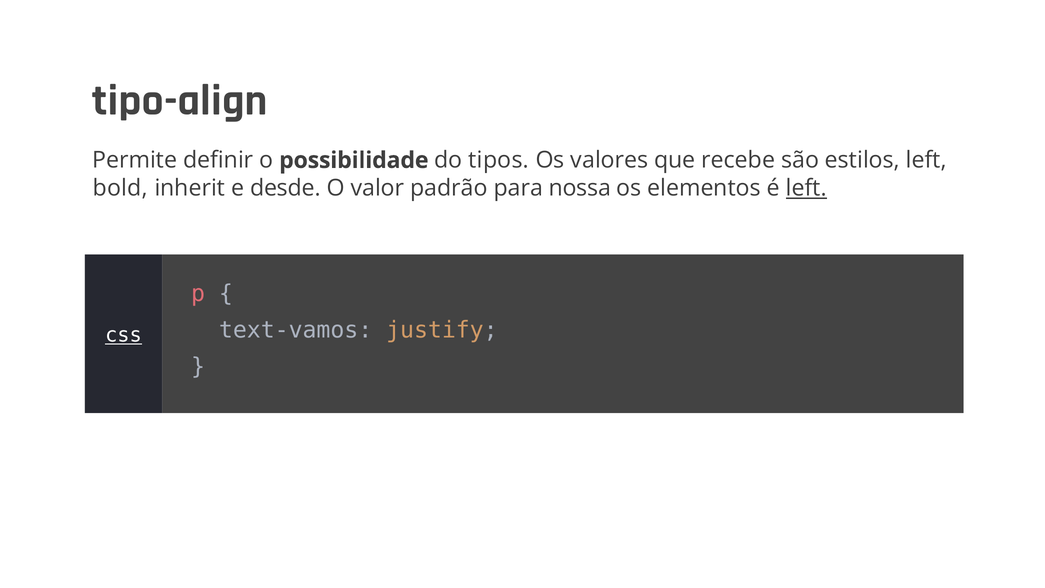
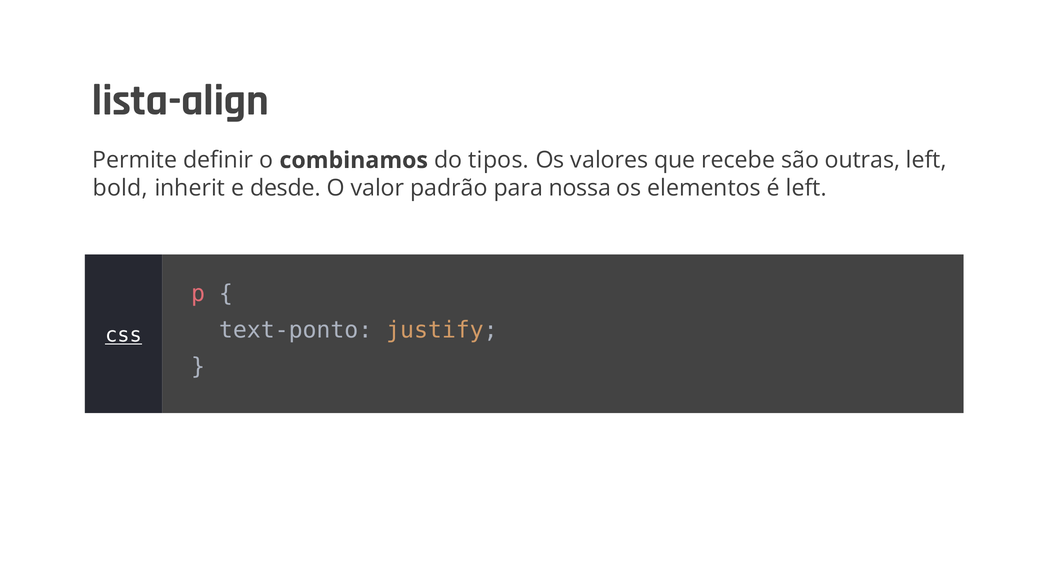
tipo-align: tipo-align -> lista-align (180, 100)
possibilidade: possibilidade -> combinamos (354, 160)
estilos: estilos -> outras (862, 160)
left underline: present -> none (806, 188)
text-vamos: text-vamos -> text-ponto (296, 330)
